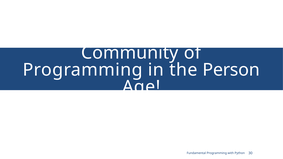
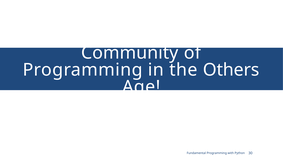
Person: Person -> Others (231, 70)
